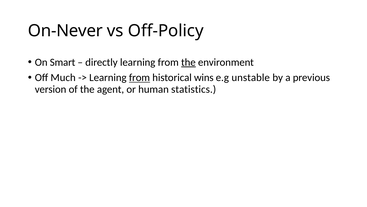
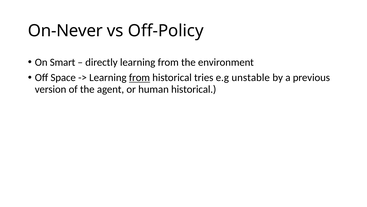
the underline: present -> none (188, 62)
Much: Much -> Space (63, 77)
wins: wins -> tries (204, 77)
human statistics: statistics -> historical (194, 89)
